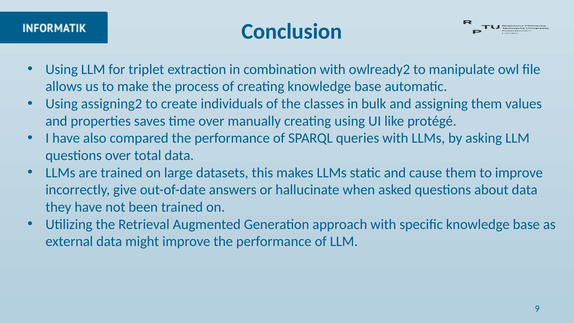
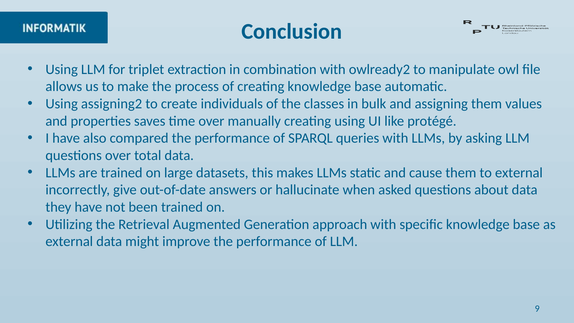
to improve: improve -> external (519, 173)
